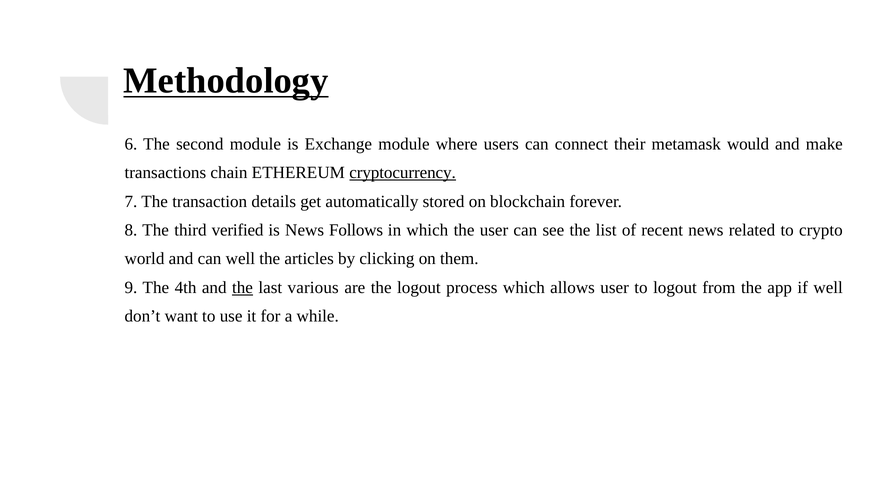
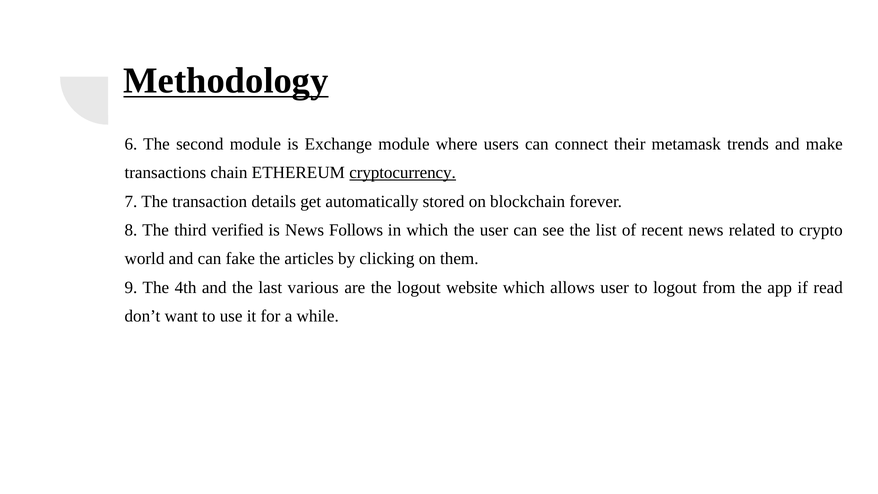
would: would -> trends (748, 144)
can well: well -> fake (240, 259)
the underline: present -> none (242, 287)
process: process -> website (472, 287)
if well: well -> read (828, 287)
